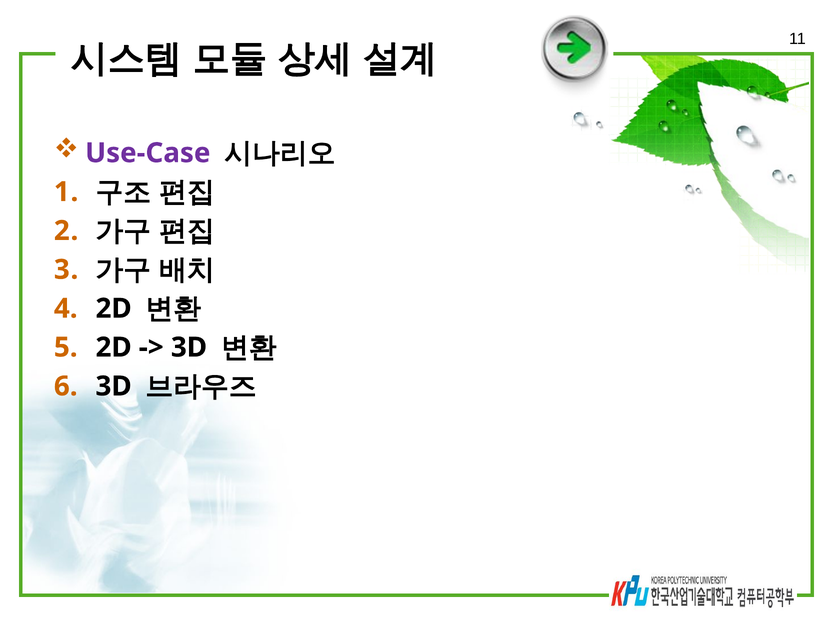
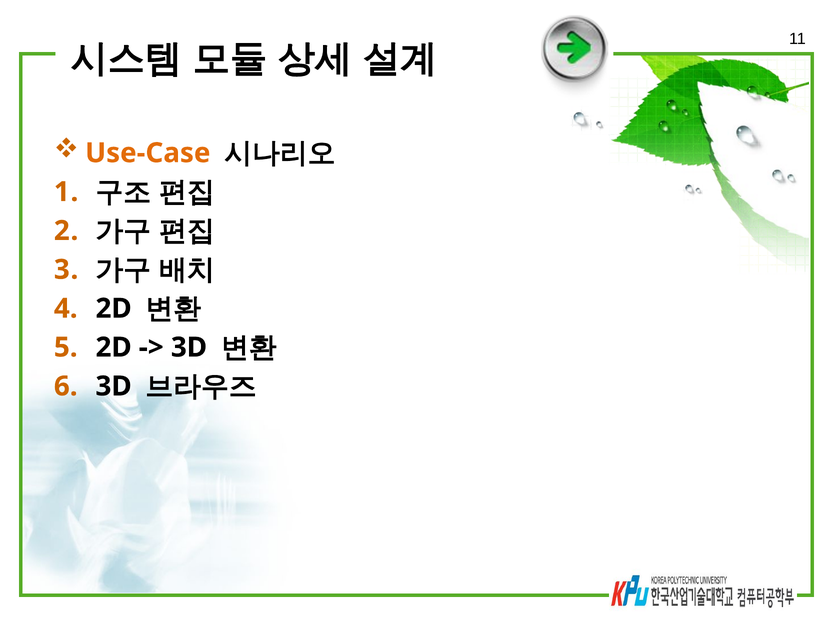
Use-Case colour: purple -> orange (148, 153)
